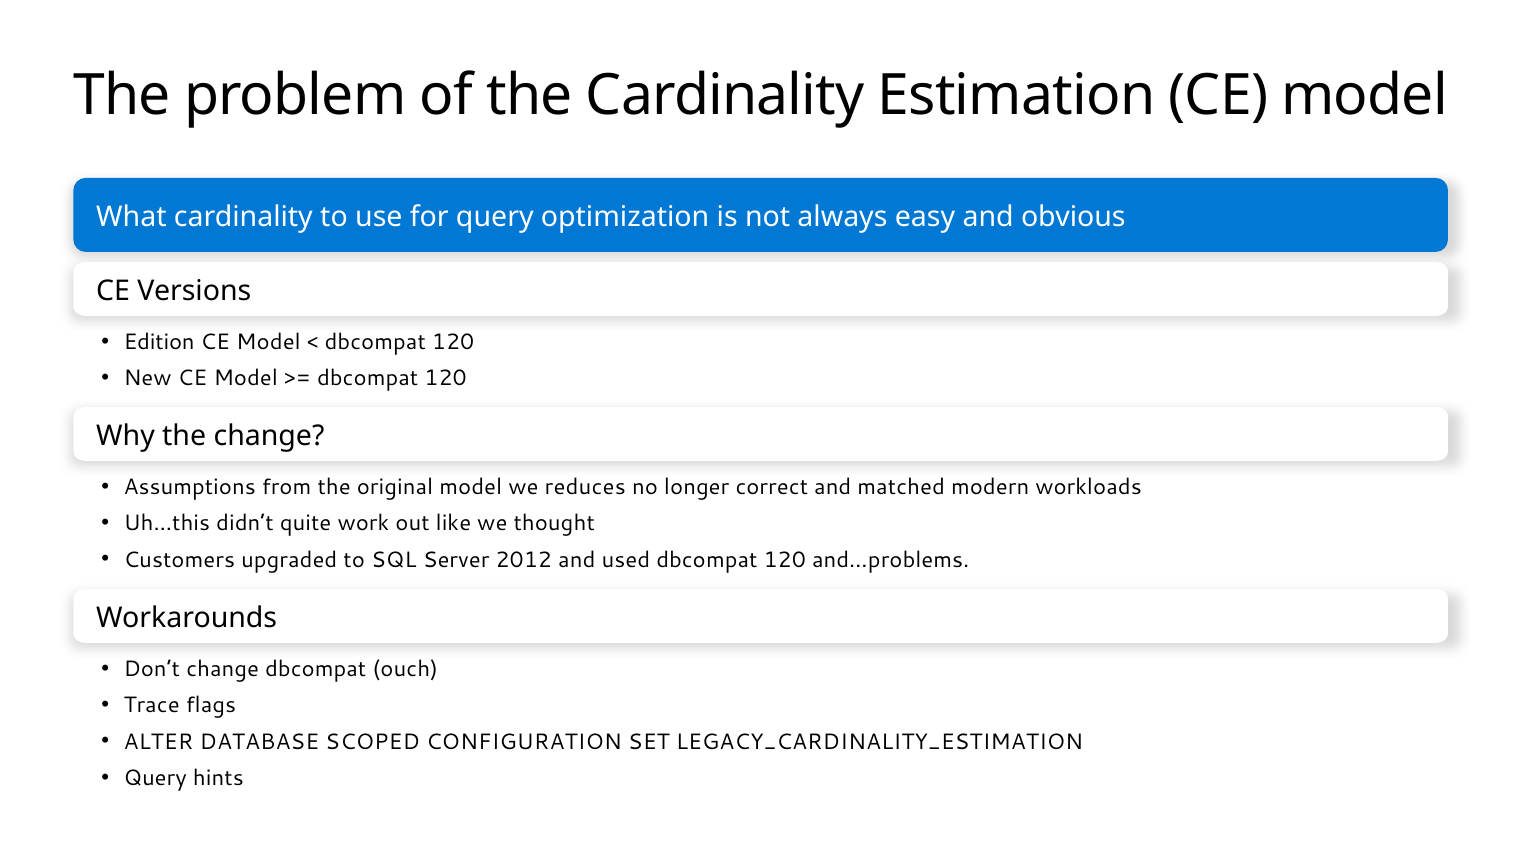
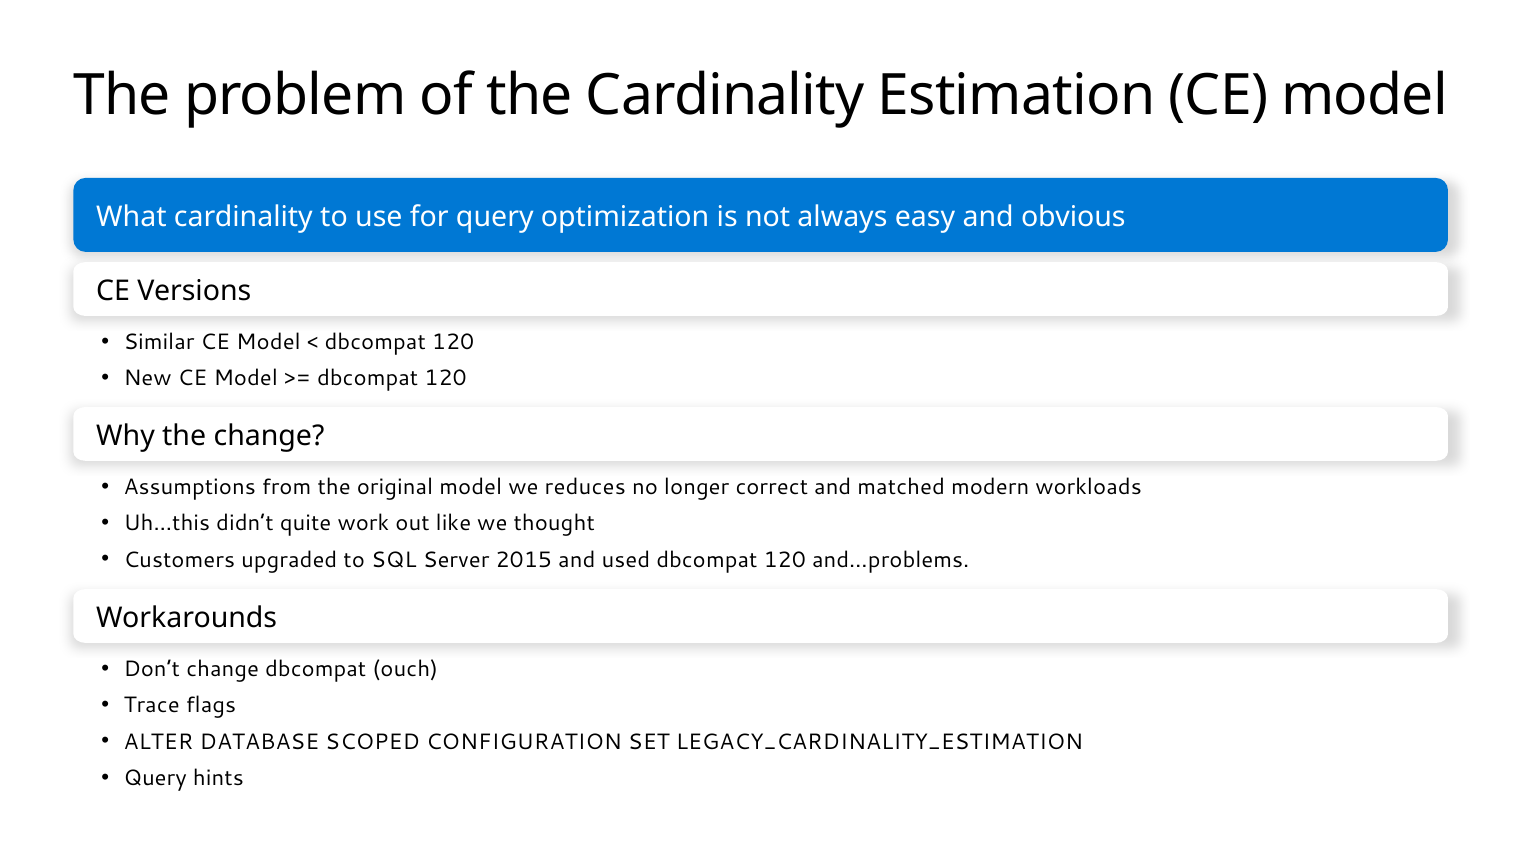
Edition: Edition -> Similar (159, 342)
2012: 2012 -> 2015 (524, 560)
